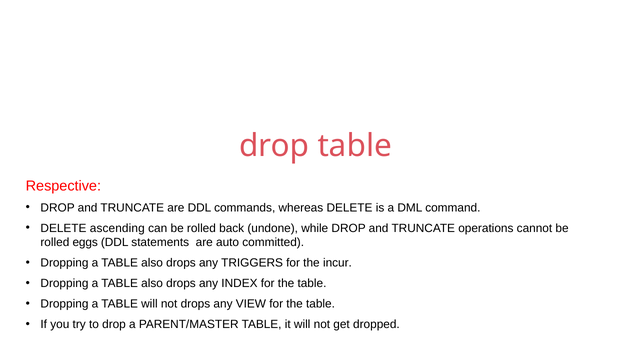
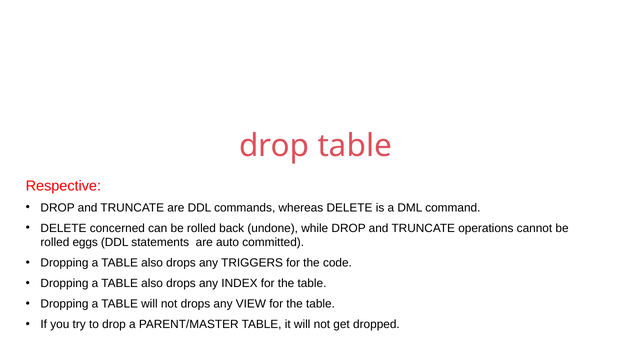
ascending: ascending -> concerned (117, 228)
incur: incur -> code (337, 263)
